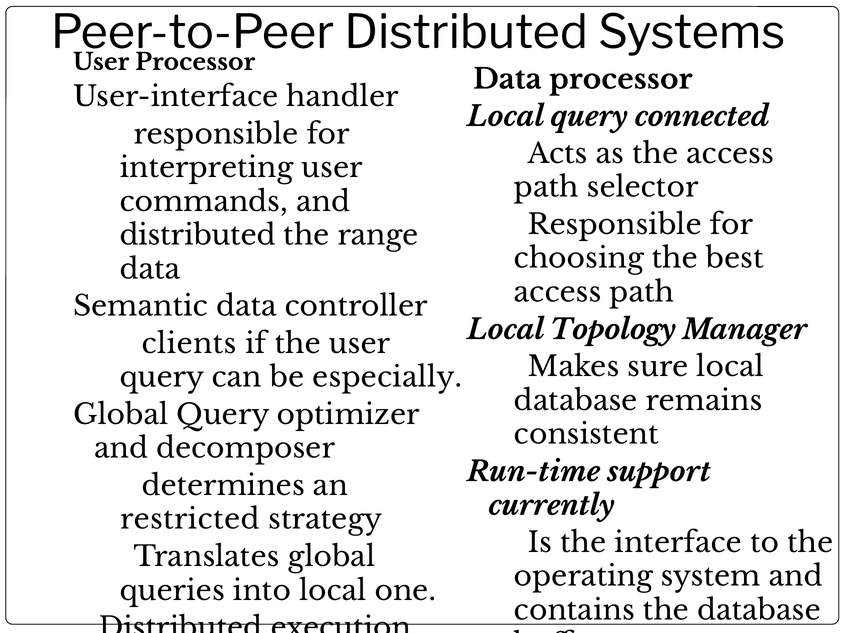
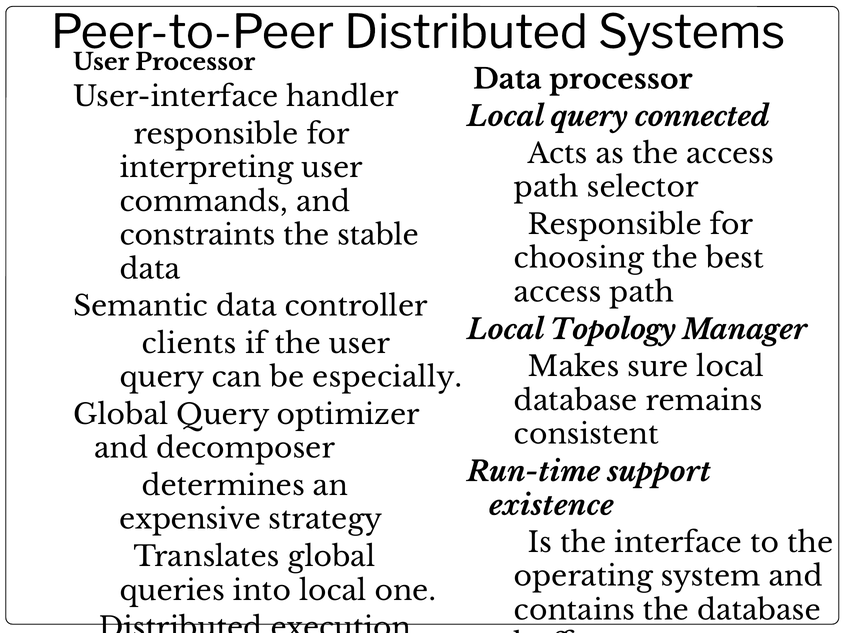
distributed: distributed -> constraints (198, 236)
range: range -> stable (378, 236)
currently: currently -> existence (551, 506)
restricted: restricted -> expensive (190, 520)
